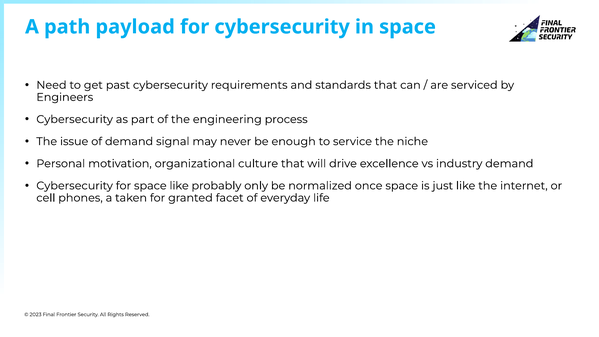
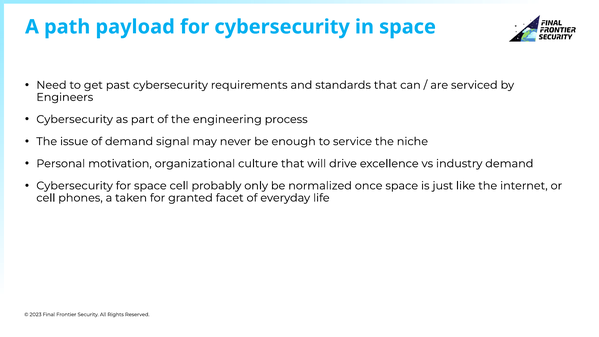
space like: like -> cell (179, 186)
